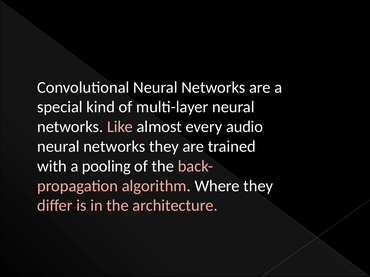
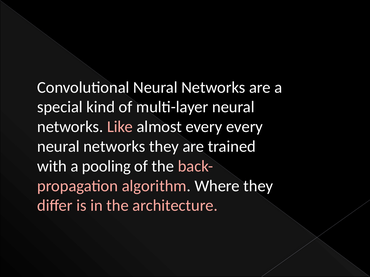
every audio: audio -> every (244, 127)
